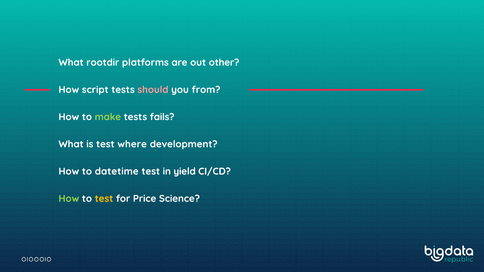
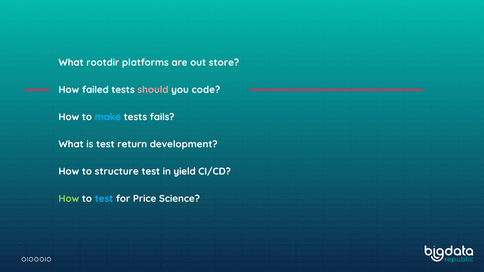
other: other -> store (224, 63)
script: script -> failed (95, 90)
from: from -> code (206, 90)
make colour: light green -> light blue (108, 117)
where: where -> return (132, 144)
datetime: datetime -> structure (117, 172)
test colour: yellow -> light blue (104, 199)
